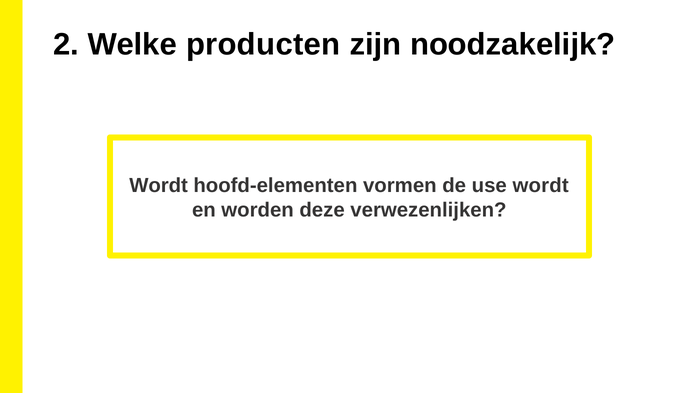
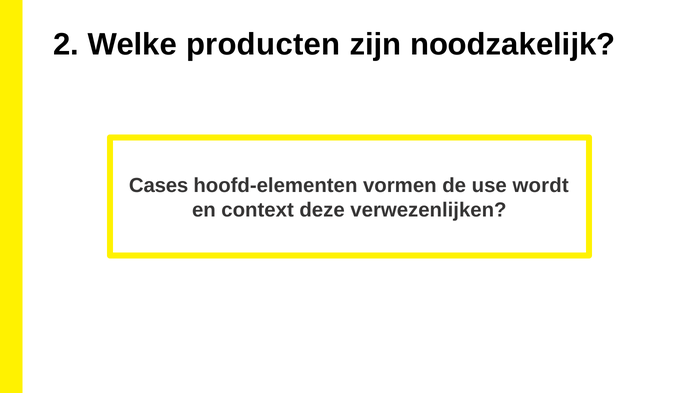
Wordt: Wordt -> Cases (159, 186)
worden: worden -> context (258, 210)
